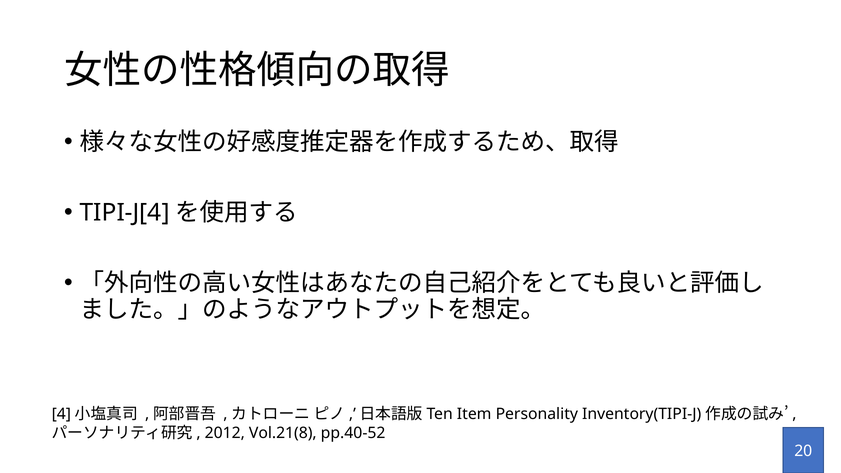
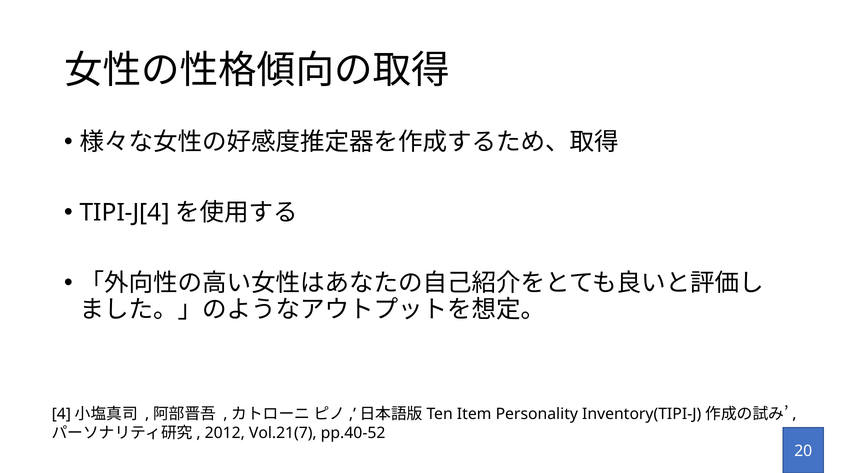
Vol.21(8: Vol.21(8 -> Vol.21(7 (283, 433)
